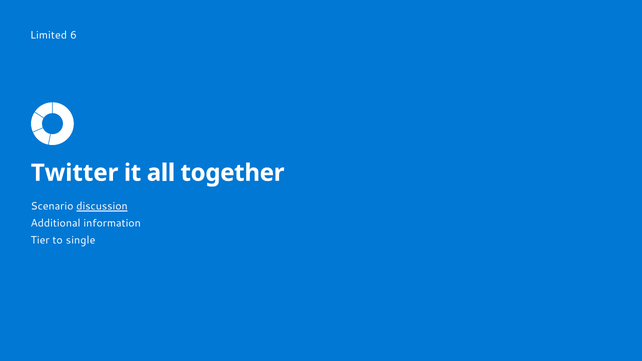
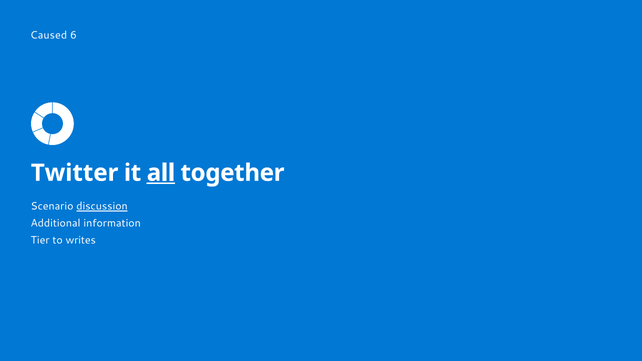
Limited: Limited -> Caused (49, 35)
all underline: none -> present (161, 173)
single: single -> writes (81, 240)
